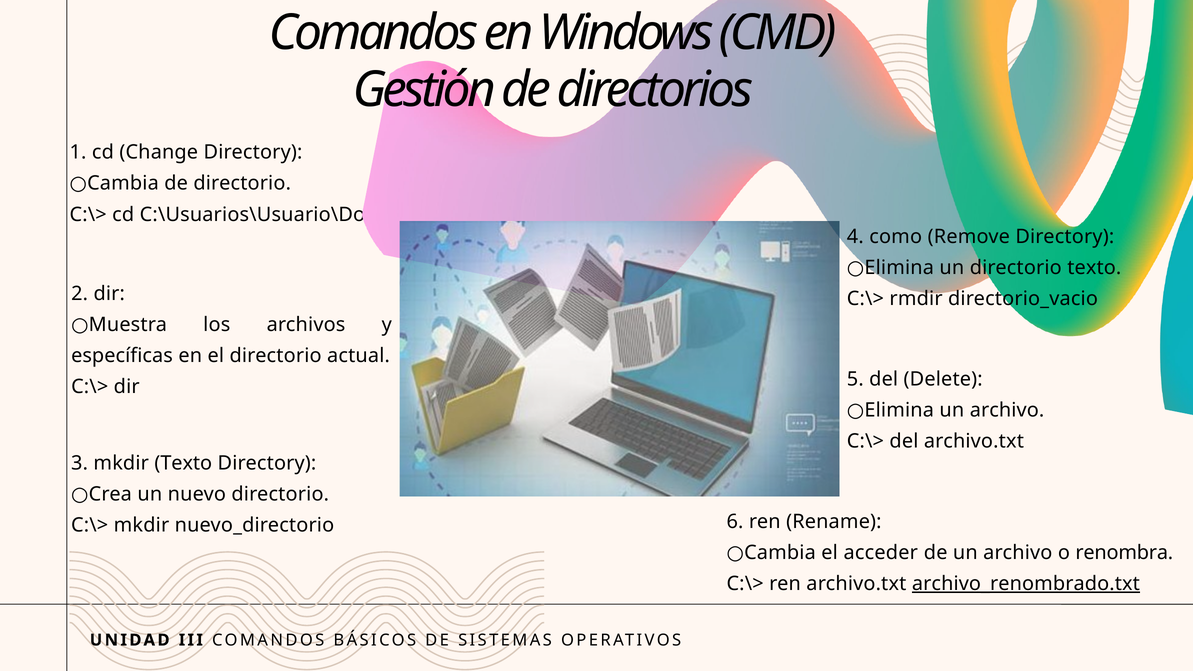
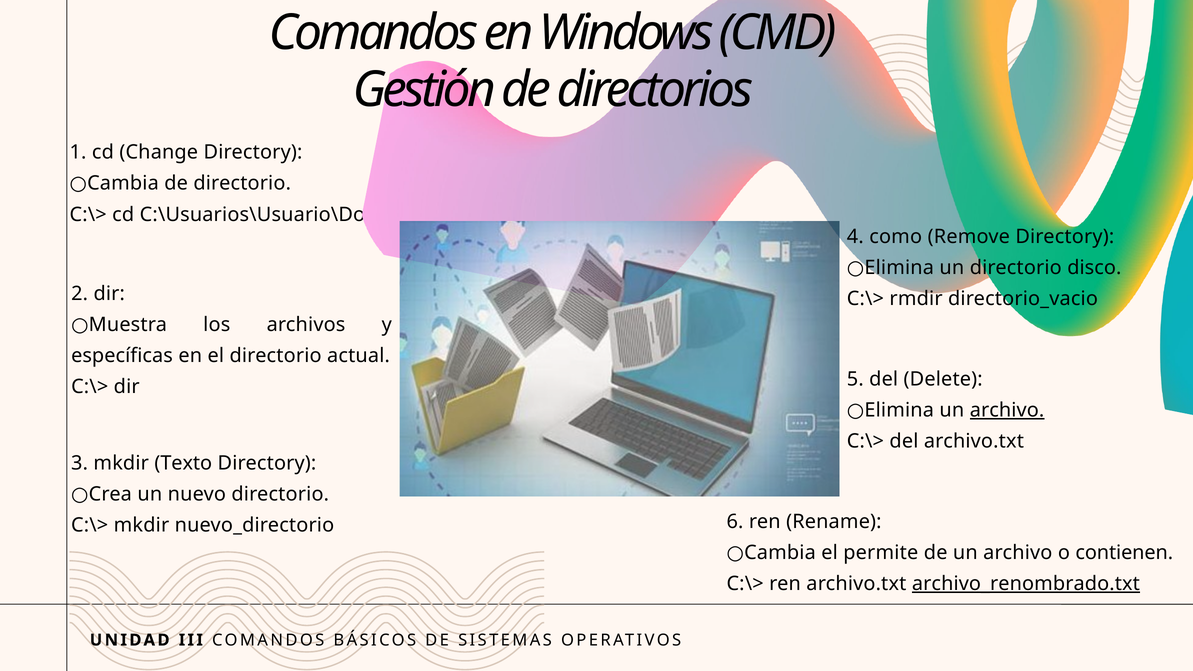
directorio texto: texto -> disco (1094, 268)
archivo underline: none -> present (1007, 410)
acceder: acceder -> permite (881, 553)
renombra: renombra -> contienen (1124, 553)
